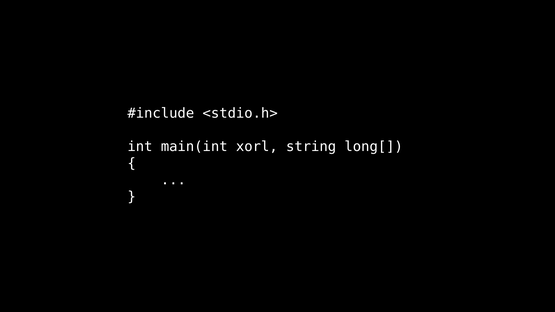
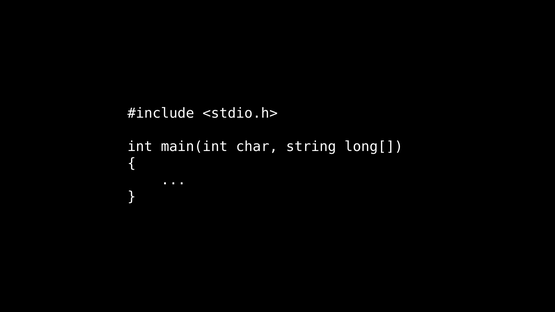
xorl: xorl -> char (257, 147)
